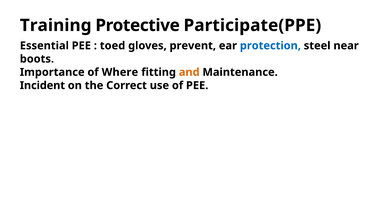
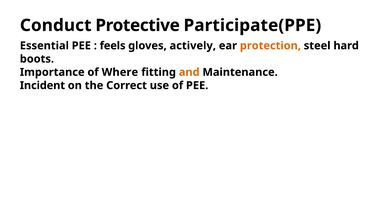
Training: Training -> Conduct (56, 25)
toed: toed -> feels (113, 46)
prevent: prevent -> actively (193, 46)
protection colour: blue -> orange (270, 46)
near: near -> hard (346, 46)
